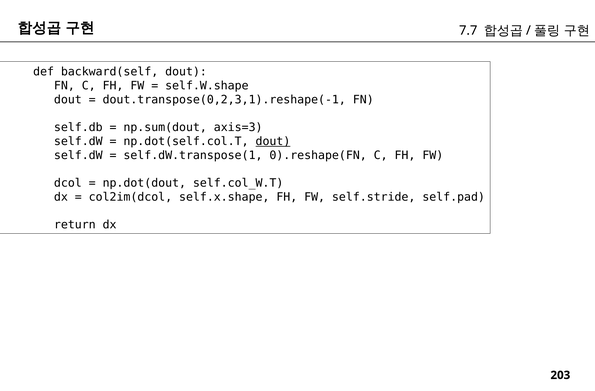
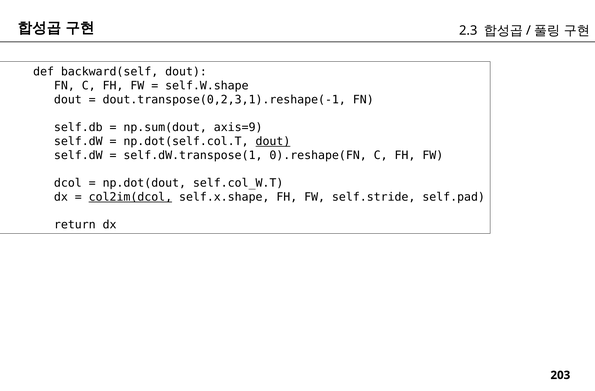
7.7: 7.7 -> 2.3 (468, 30)
axis=3: axis=3 -> axis=9 (238, 127)
col2im(dcol underline: none -> present (130, 197)
